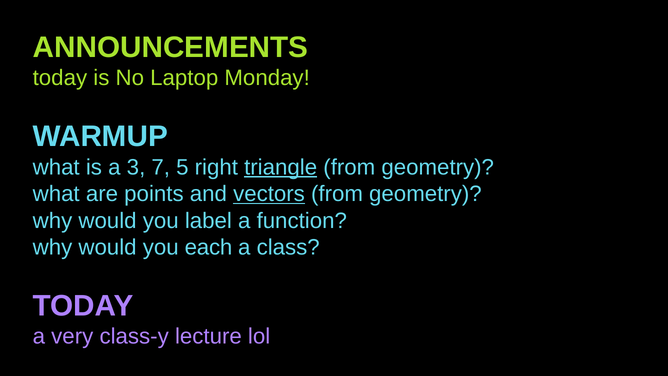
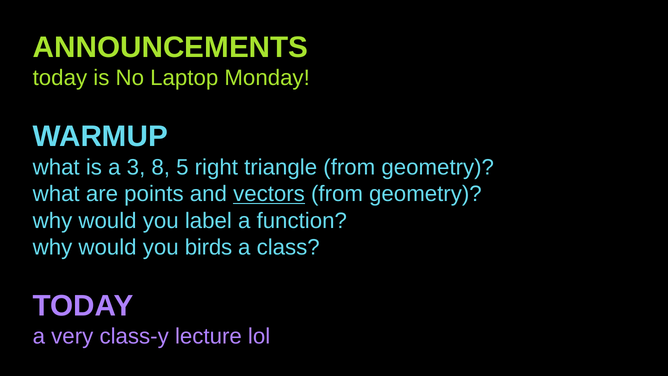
7: 7 -> 8 (161, 167)
triangle underline: present -> none (281, 167)
each: each -> birds (209, 247)
